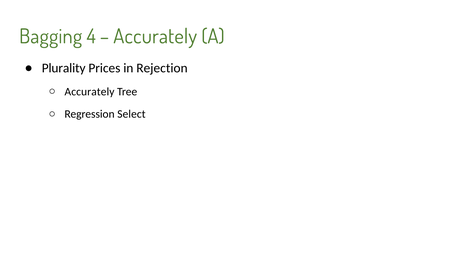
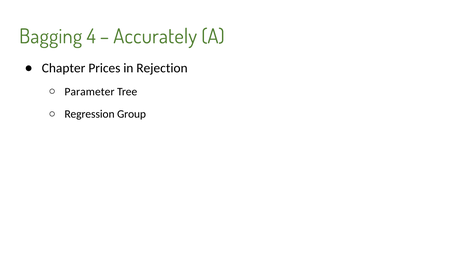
Plurality: Plurality -> Chapter (64, 68)
Accurately: Accurately -> Parameter (90, 91)
Select: Select -> Group (132, 114)
